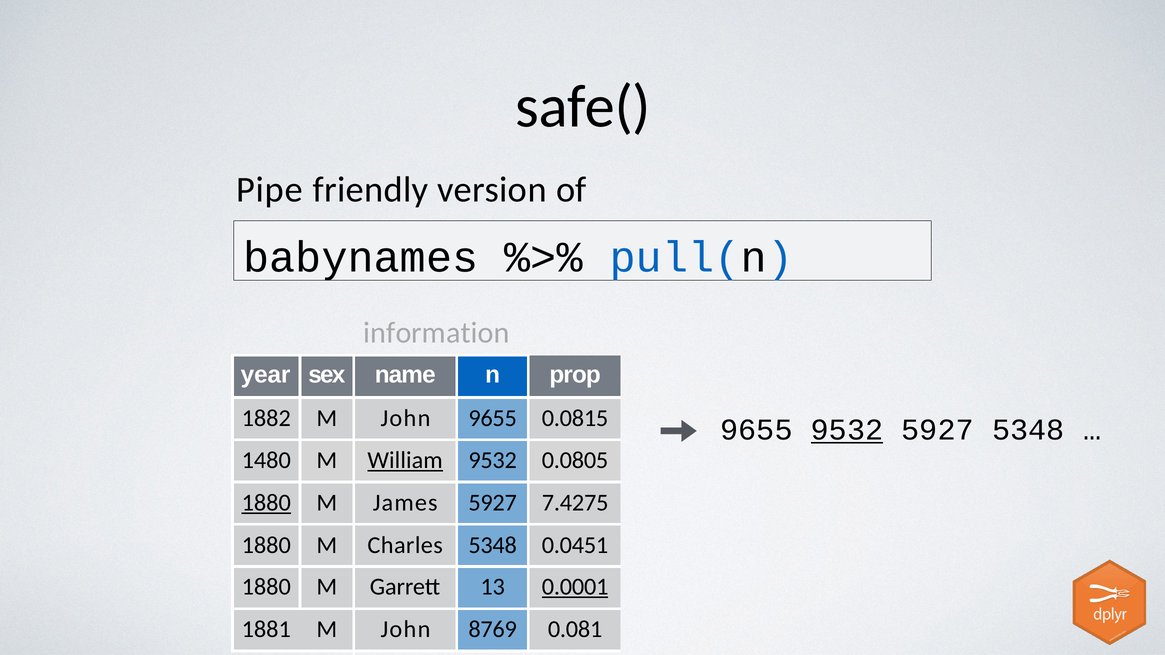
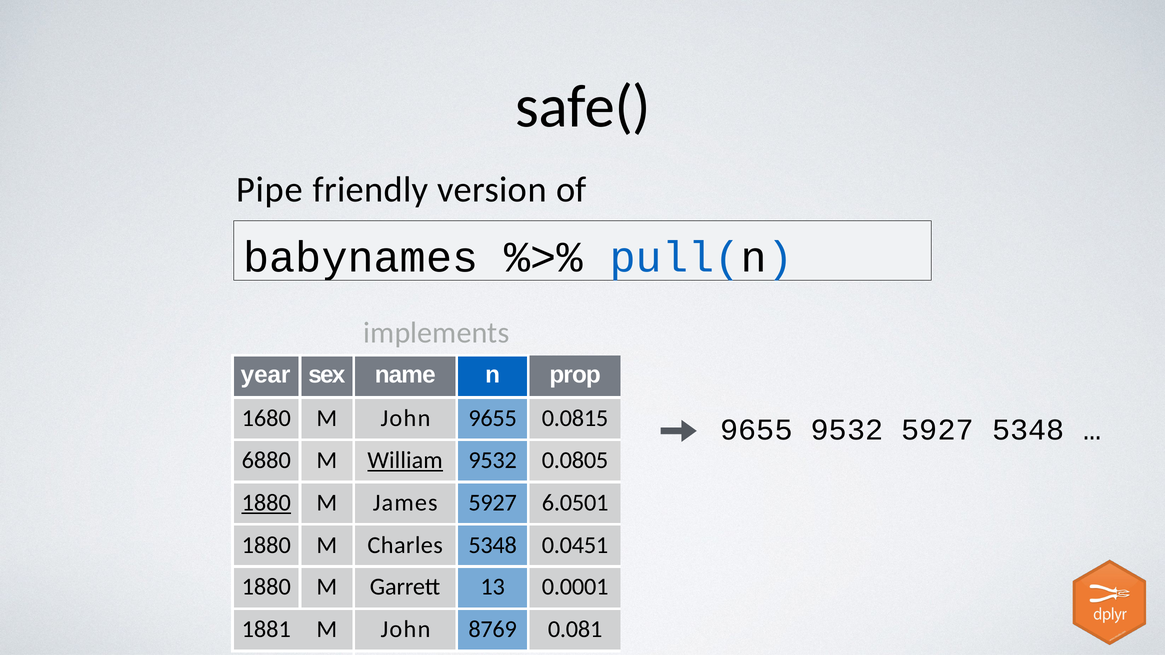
information: information -> implements (436, 333)
1882: 1882 -> 1680 (266, 419)
9532 underline: present -> none (847, 430)
1480: 1480 -> 6880 (266, 460)
7.4275: 7.4275 -> 6.0501 (575, 503)
0.0001 underline: present -> none (575, 587)
